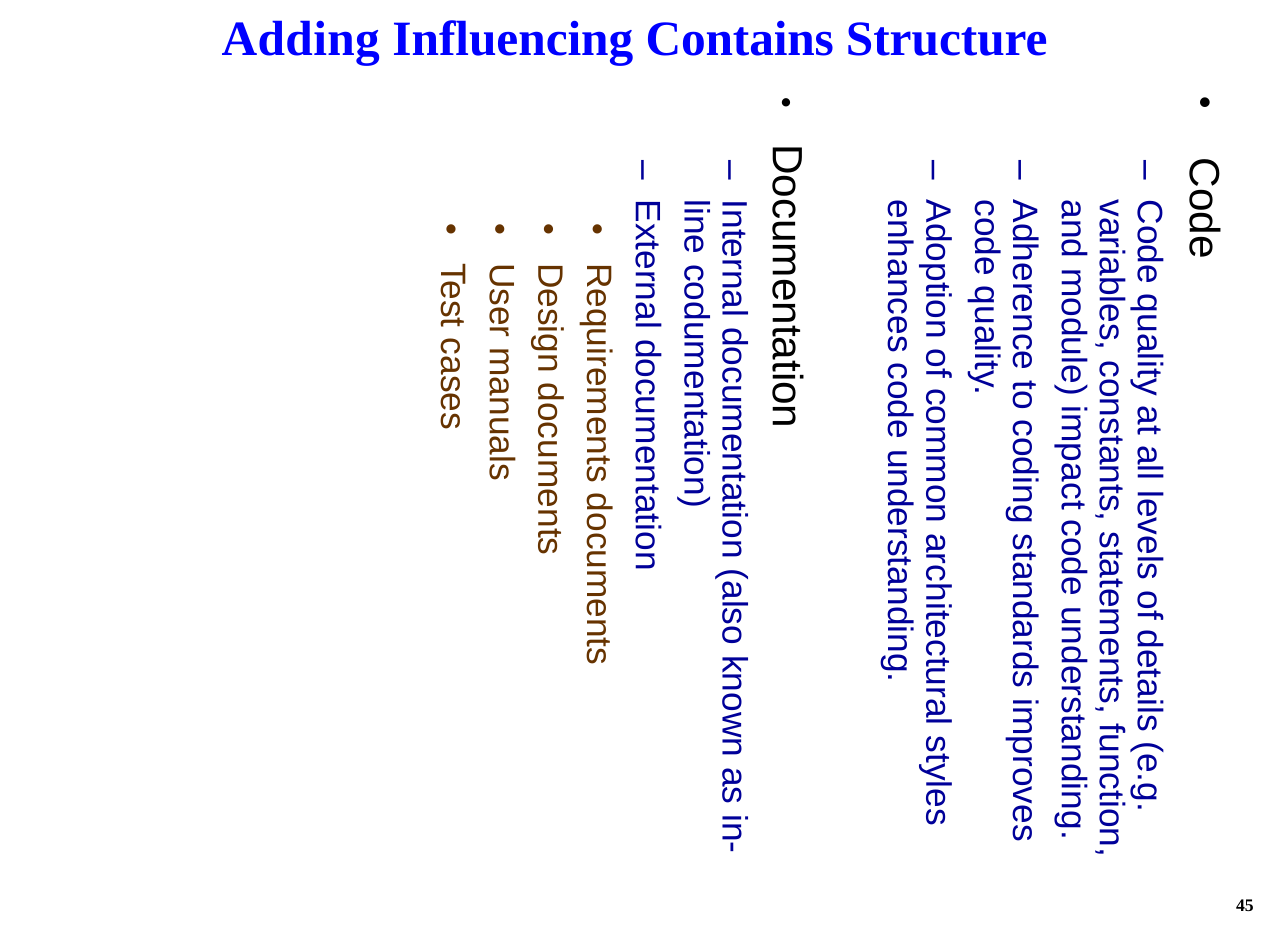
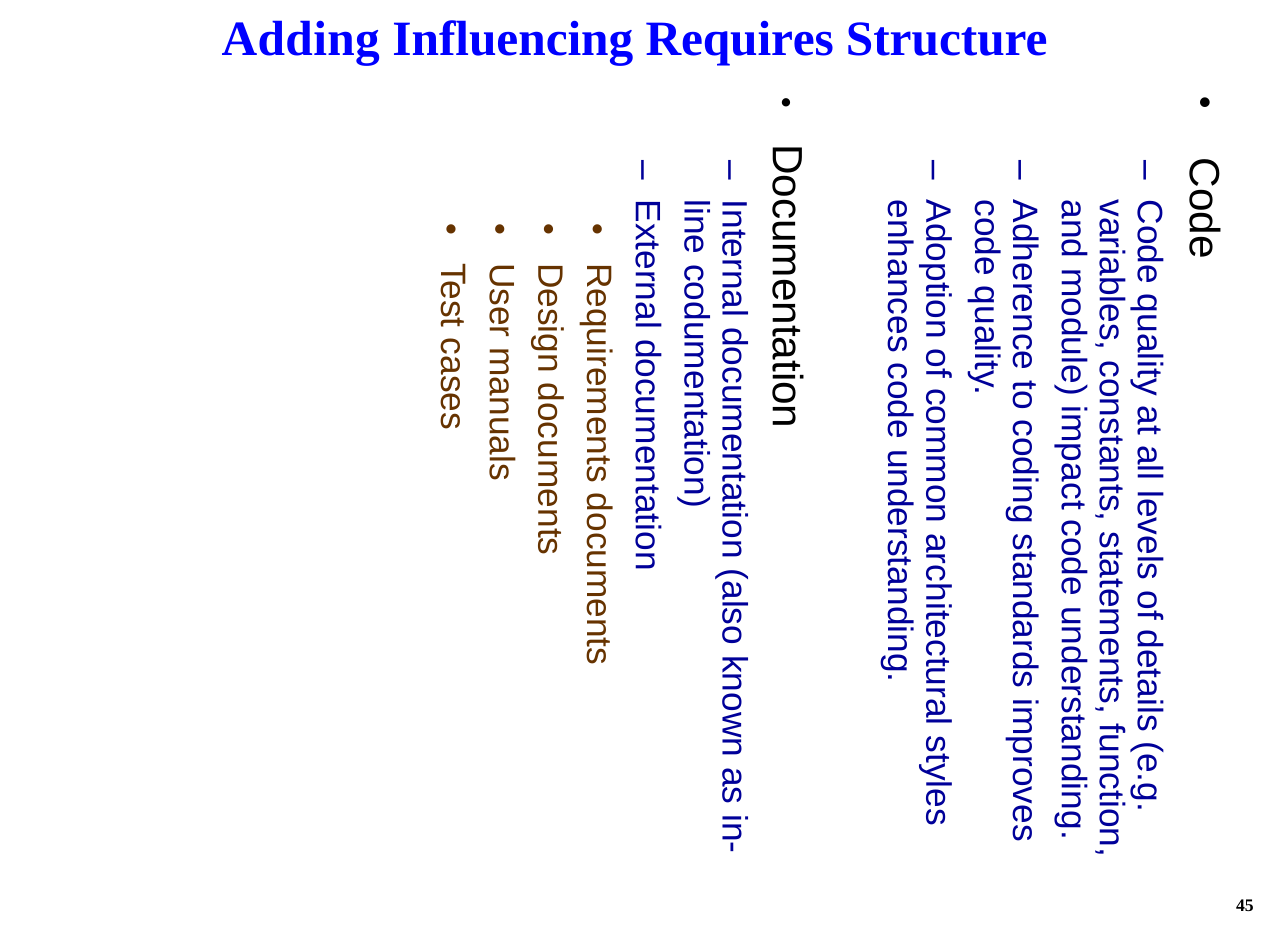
Contains: Contains -> Requires (740, 39)
